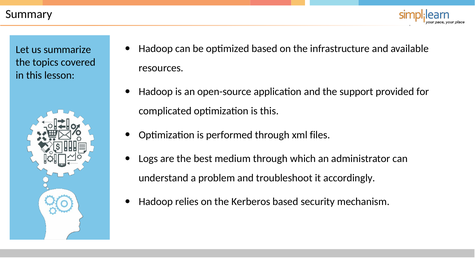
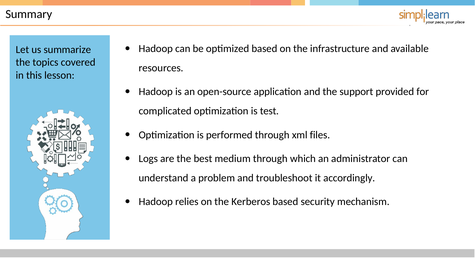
is this: this -> test (269, 111)
